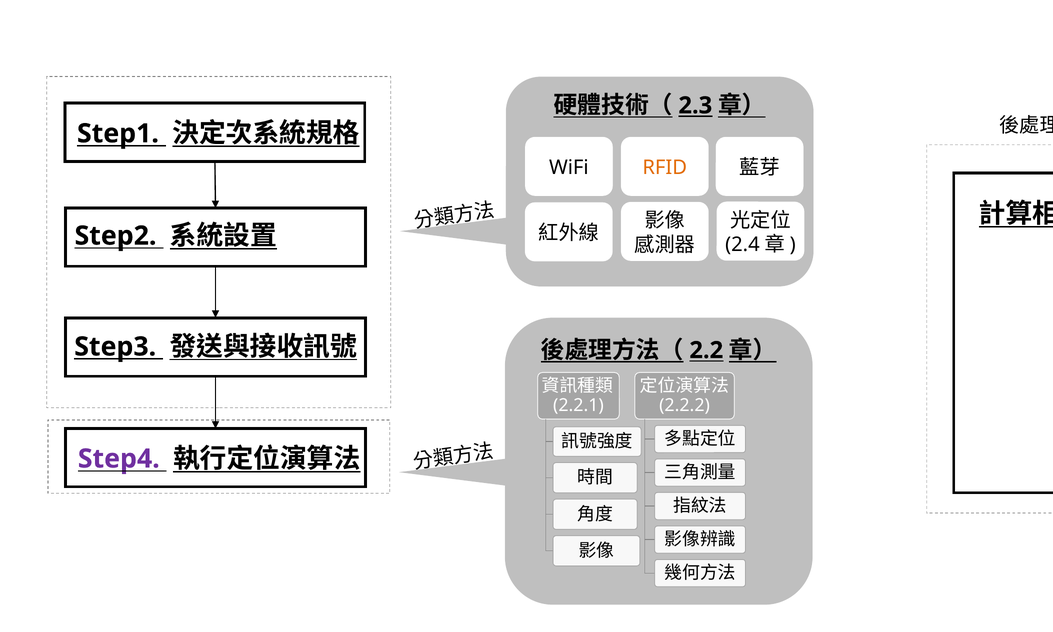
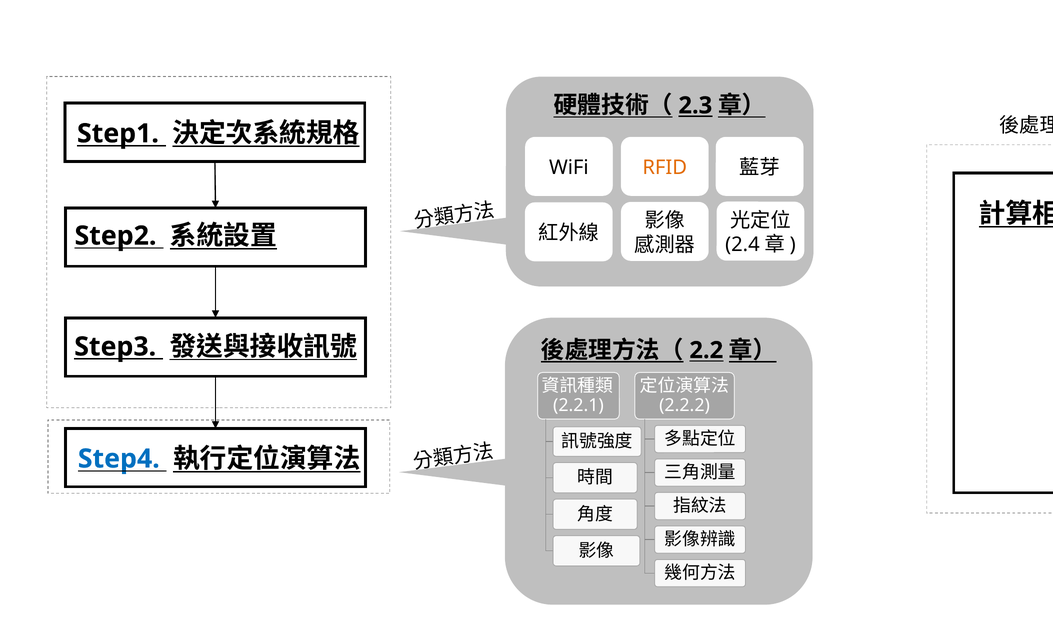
Step4 colour: purple -> blue (119, 459)
